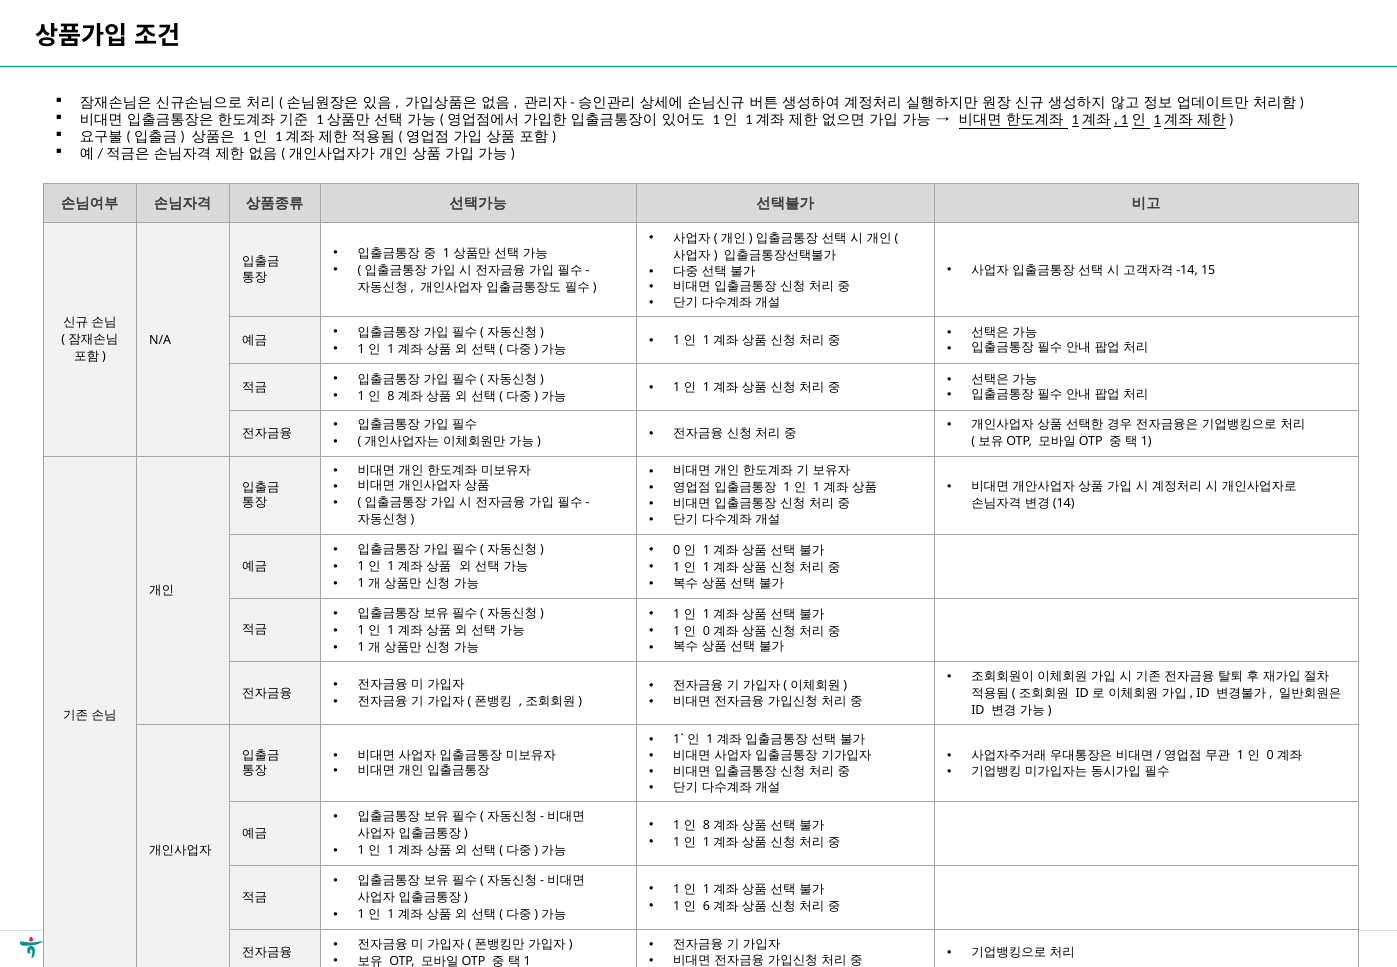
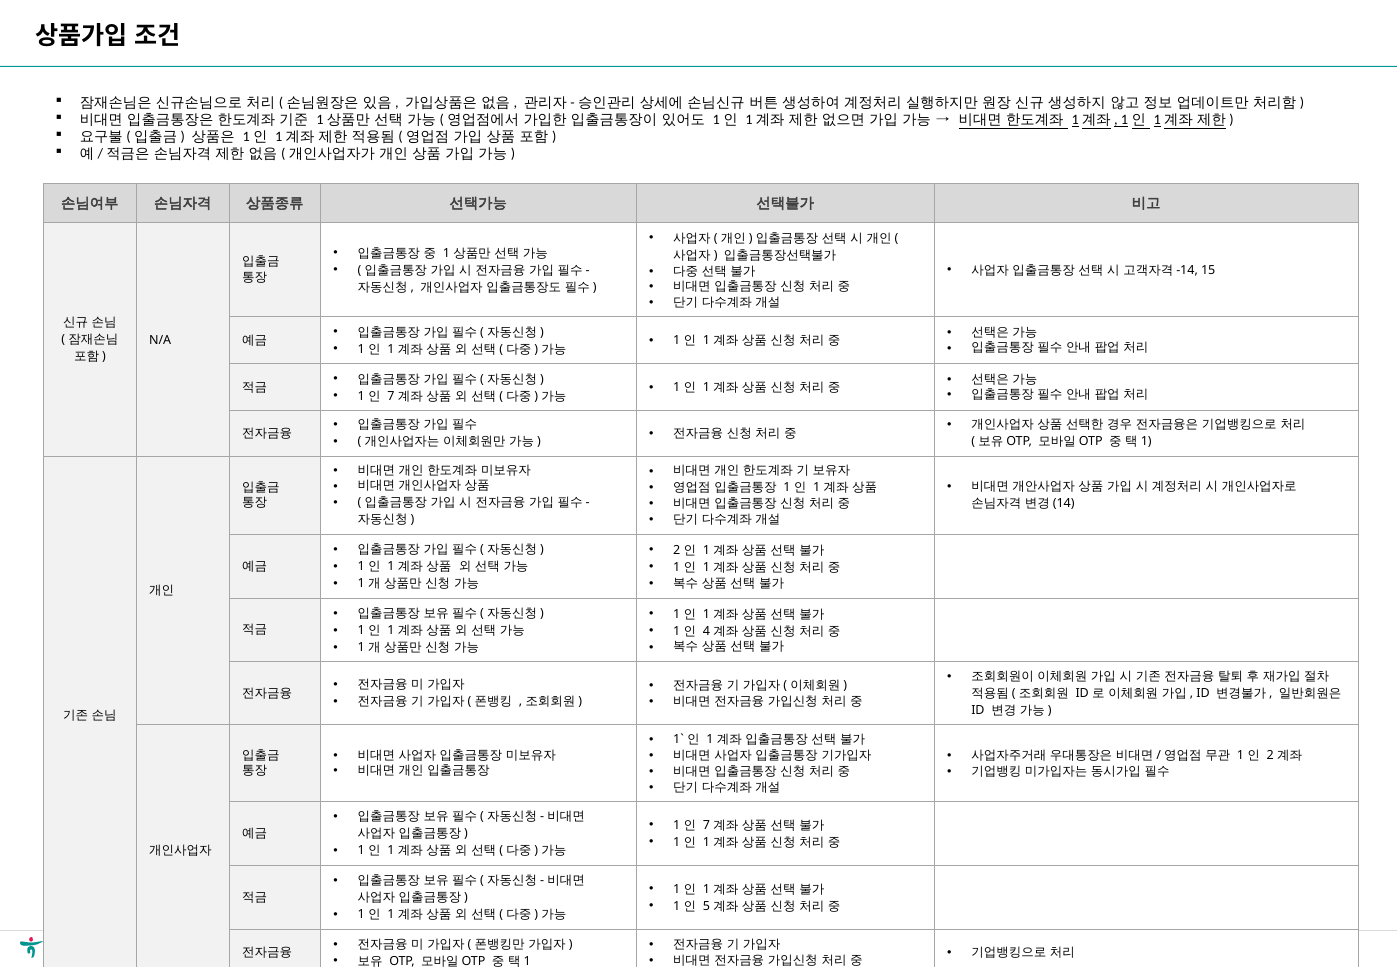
8: 8 -> 7 (391, 396)
0: 0 -> 2 (677, 550)
0: 0 -> 4 (707, 631)
0: 0 -> 2 (1270, 756)
8: 8 -> 7 (707, 825)
6: 6 -> 5 (707, 906)
